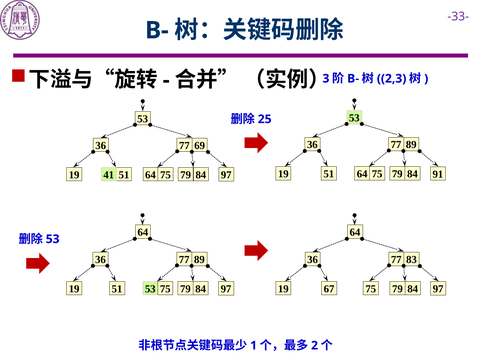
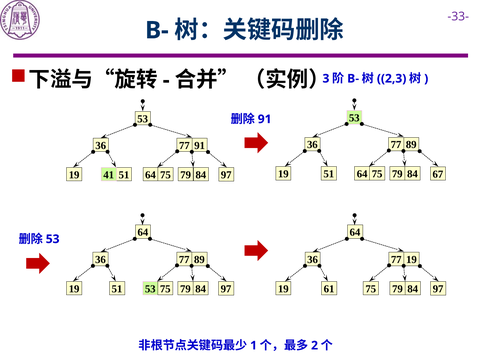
25: 25 -> 91 (265, 119)
77 69: 69 -> 91 (200, 146)
91: 91 -> 67 (438, 174)
77 83: 83 -> 19 (411, 260)
67: 67 -> 61 (329, 289)
